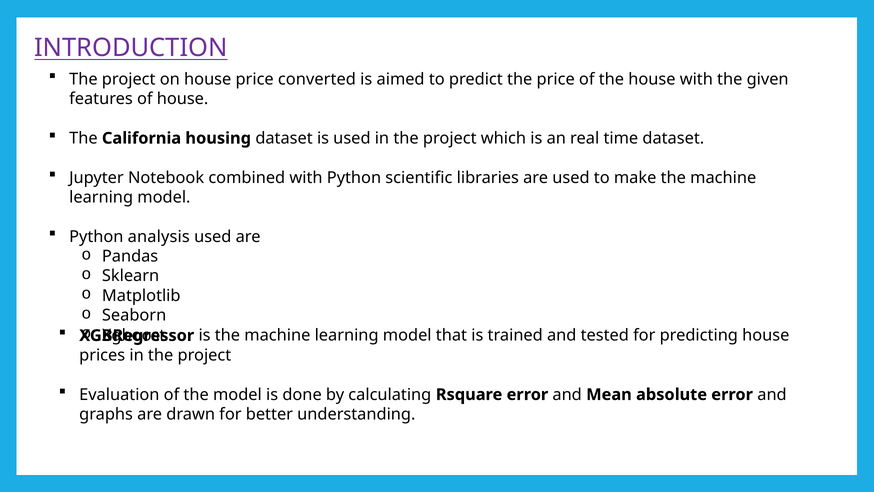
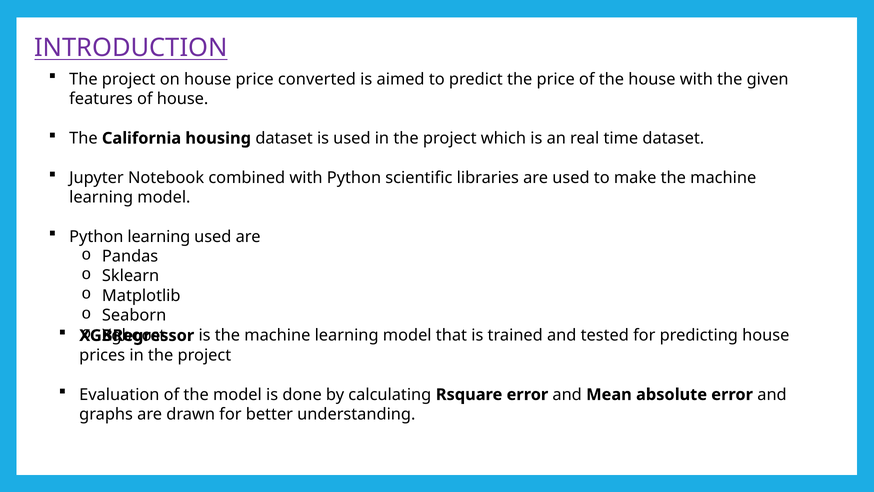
Python analysis: analysis -> learning (159, 237)
